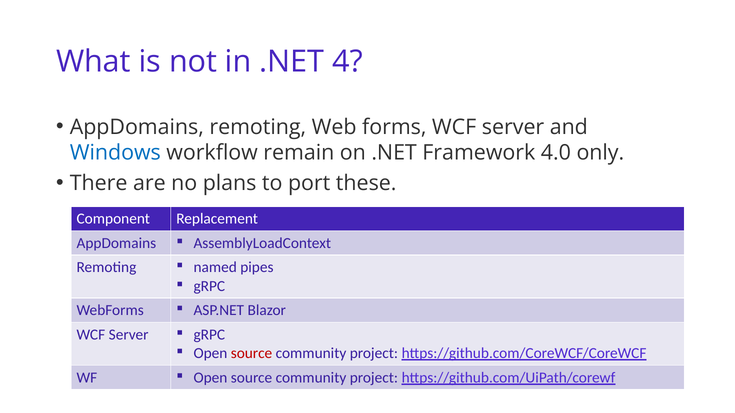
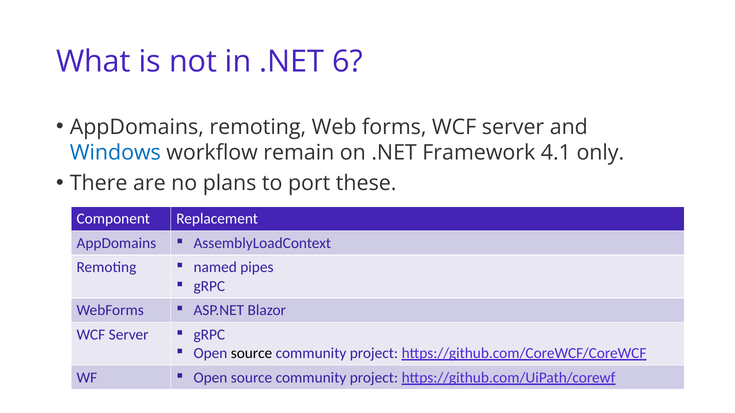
4: 4 -> 6 (348, 62)
4.0: 4.0 -> 4.1 (556, 153)
source colour: red -> black (252, 354)
